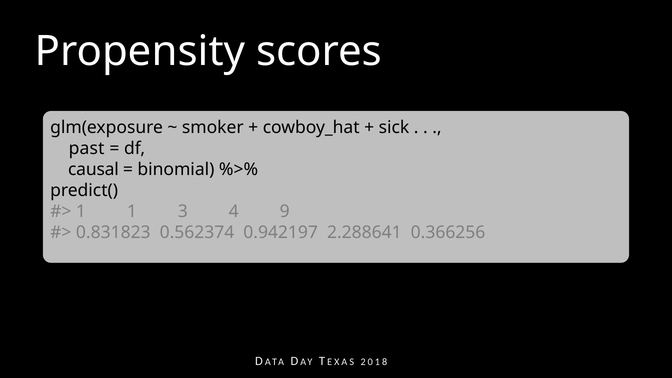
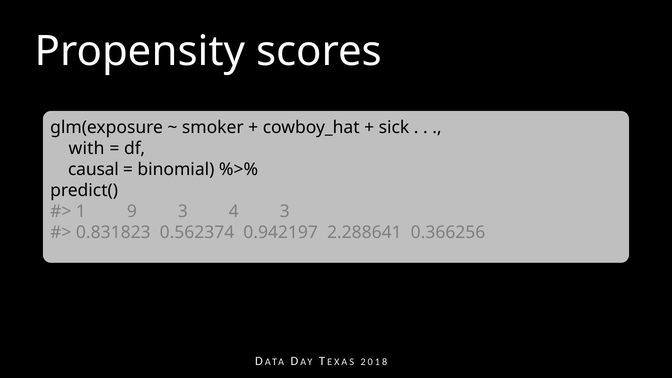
past: past -> with (87, 149)
1 1: 1 -> 9 (132, 211)
4 9: 9 -> 3 (285, 211)
